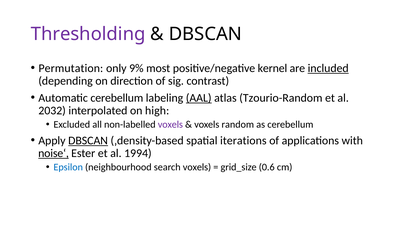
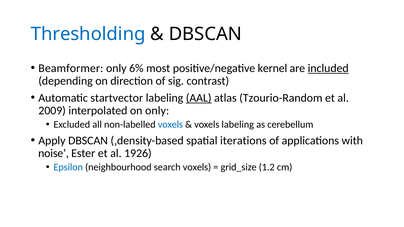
Thresholding colour: purple -> blue (88, 34)
Permutation: Permutation -> Beamformer (71, 68)
9%: 9% -> 6% (136, 68)
Automatic cerebellum: cerebellum -> startvector (117, 98)
2032: 2032 -> 2009 (52, 111)
on high: high -> only (157, 111)
voxels colour: purple -> blue (170, 125)
voxels random: random -> labeling (238, 125)
DBSCAN underline: present -> none (88, 141)
noise‘ underline: present -> none (54, 153)
1994: 1994 -> 1926 (138, 153)
0.6: 0.6 -> 1.2 (267, 167)
